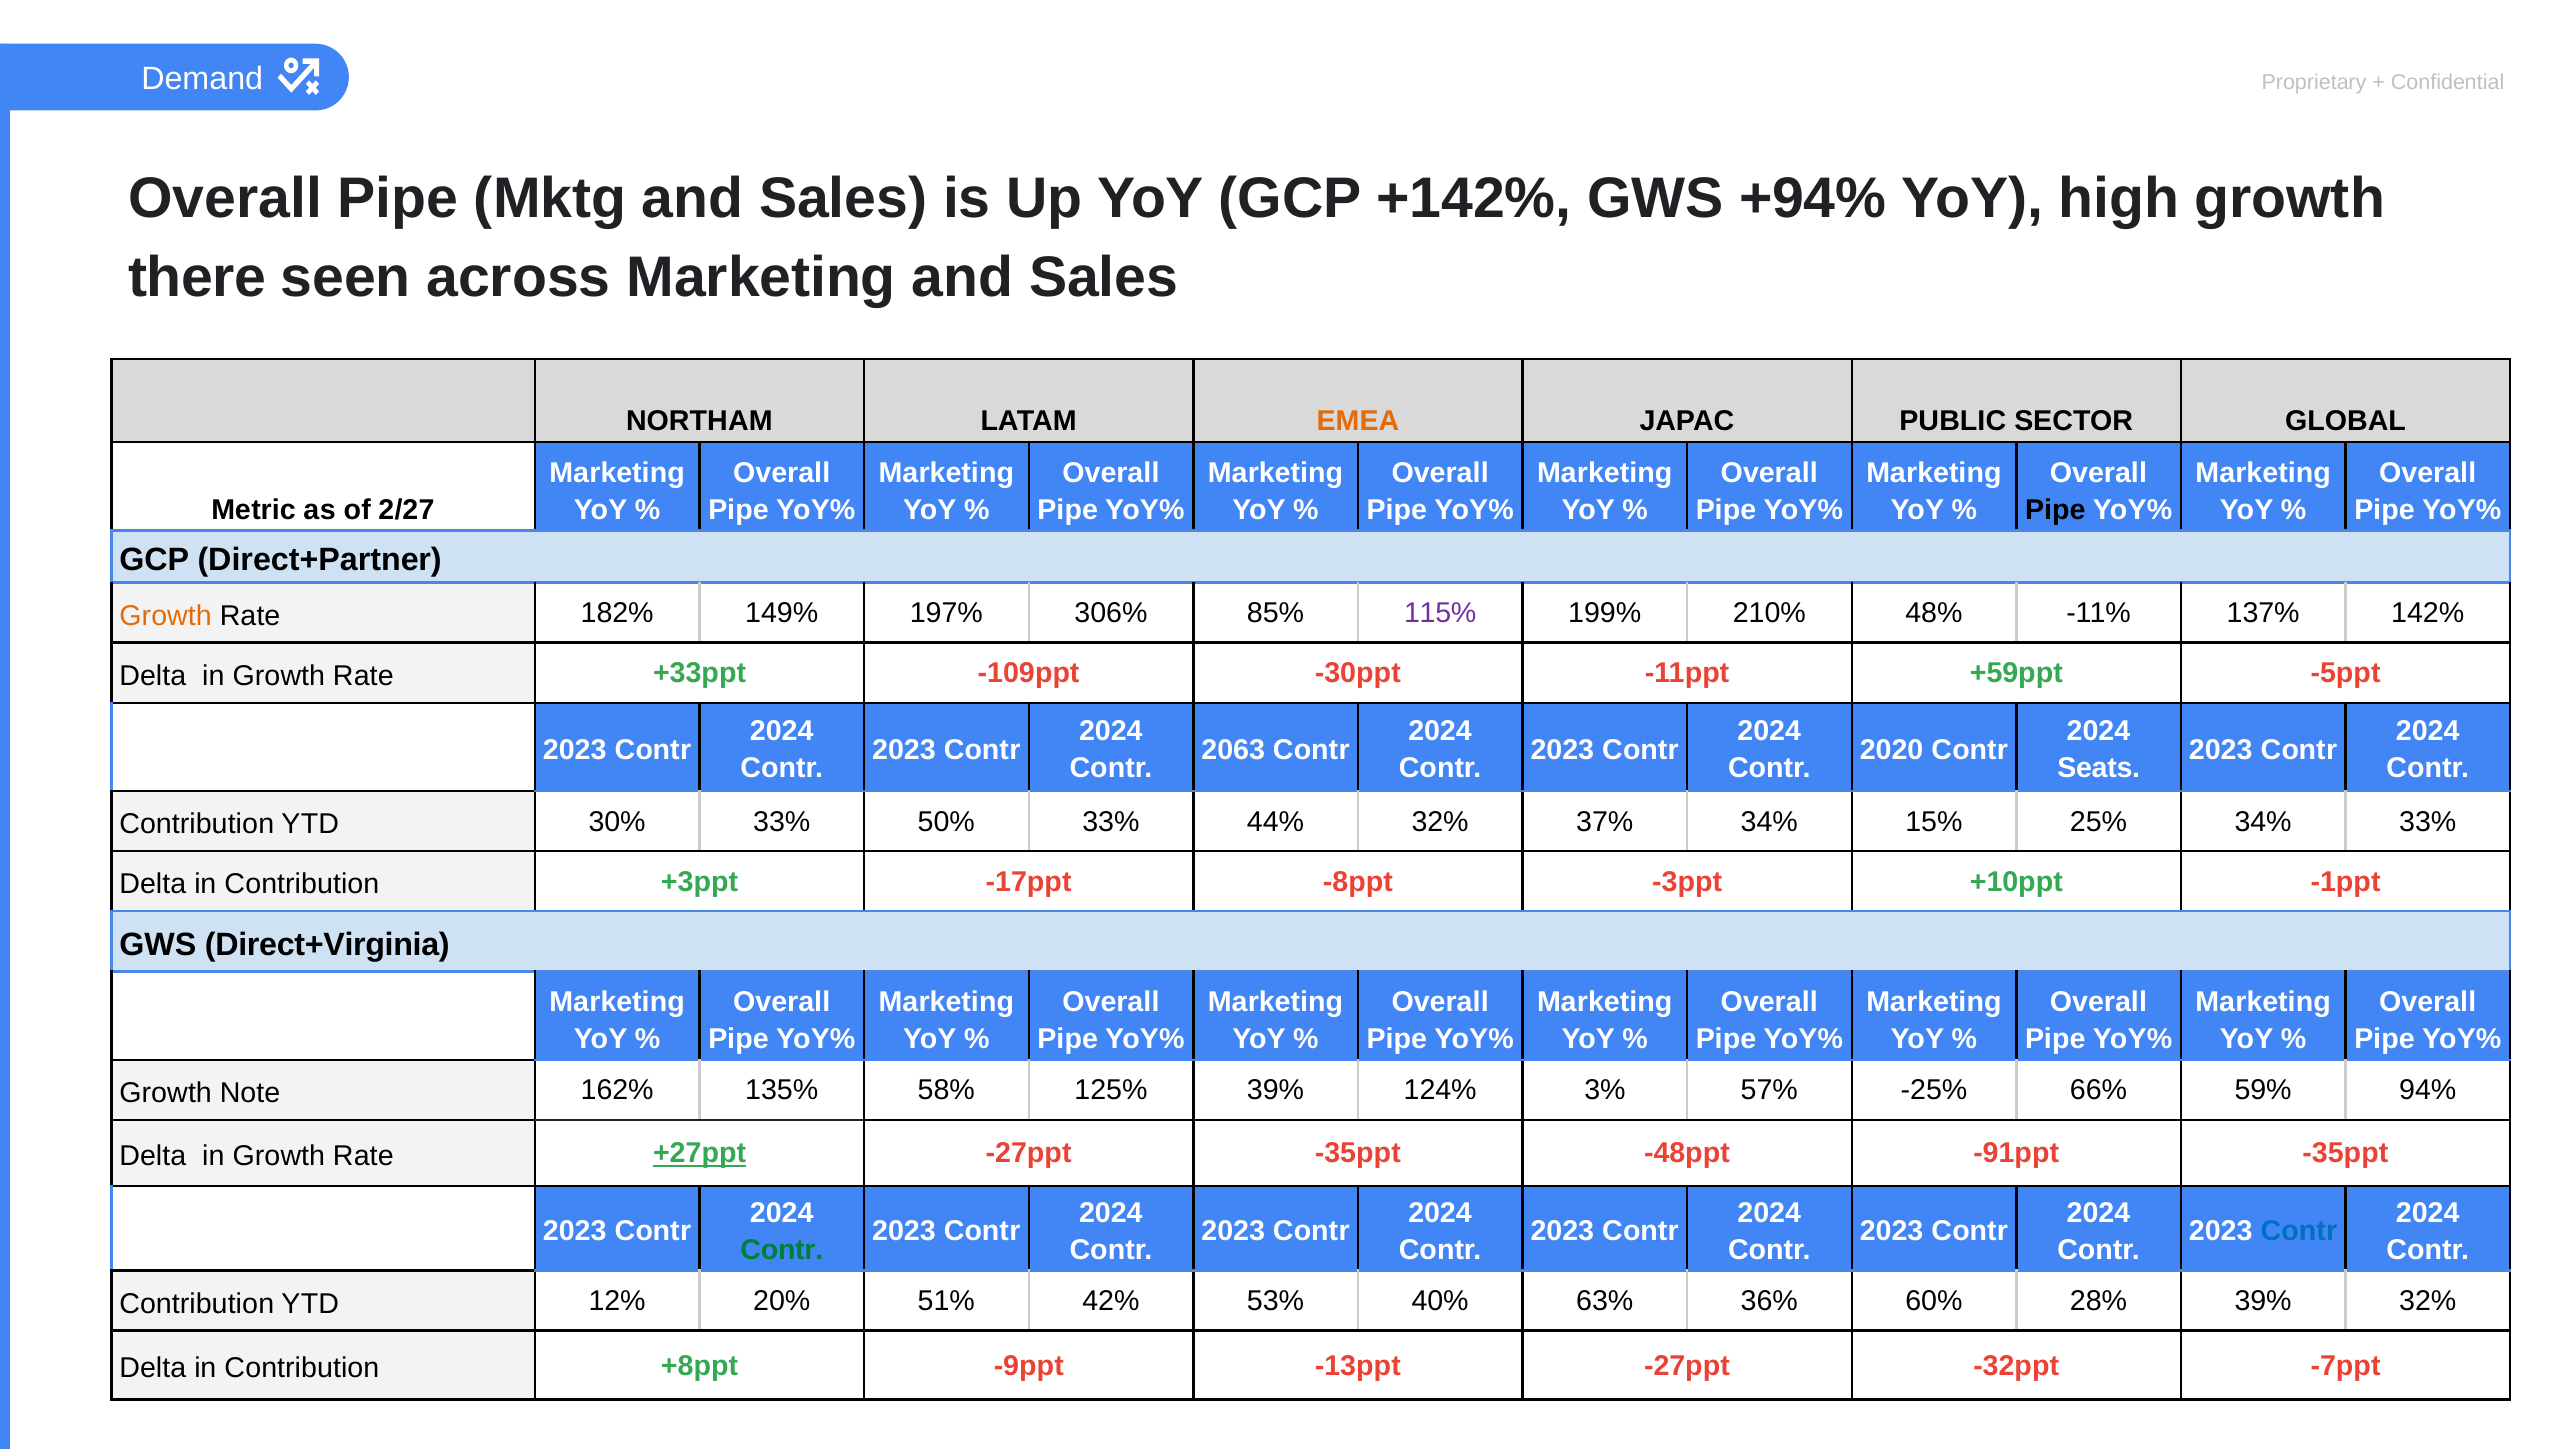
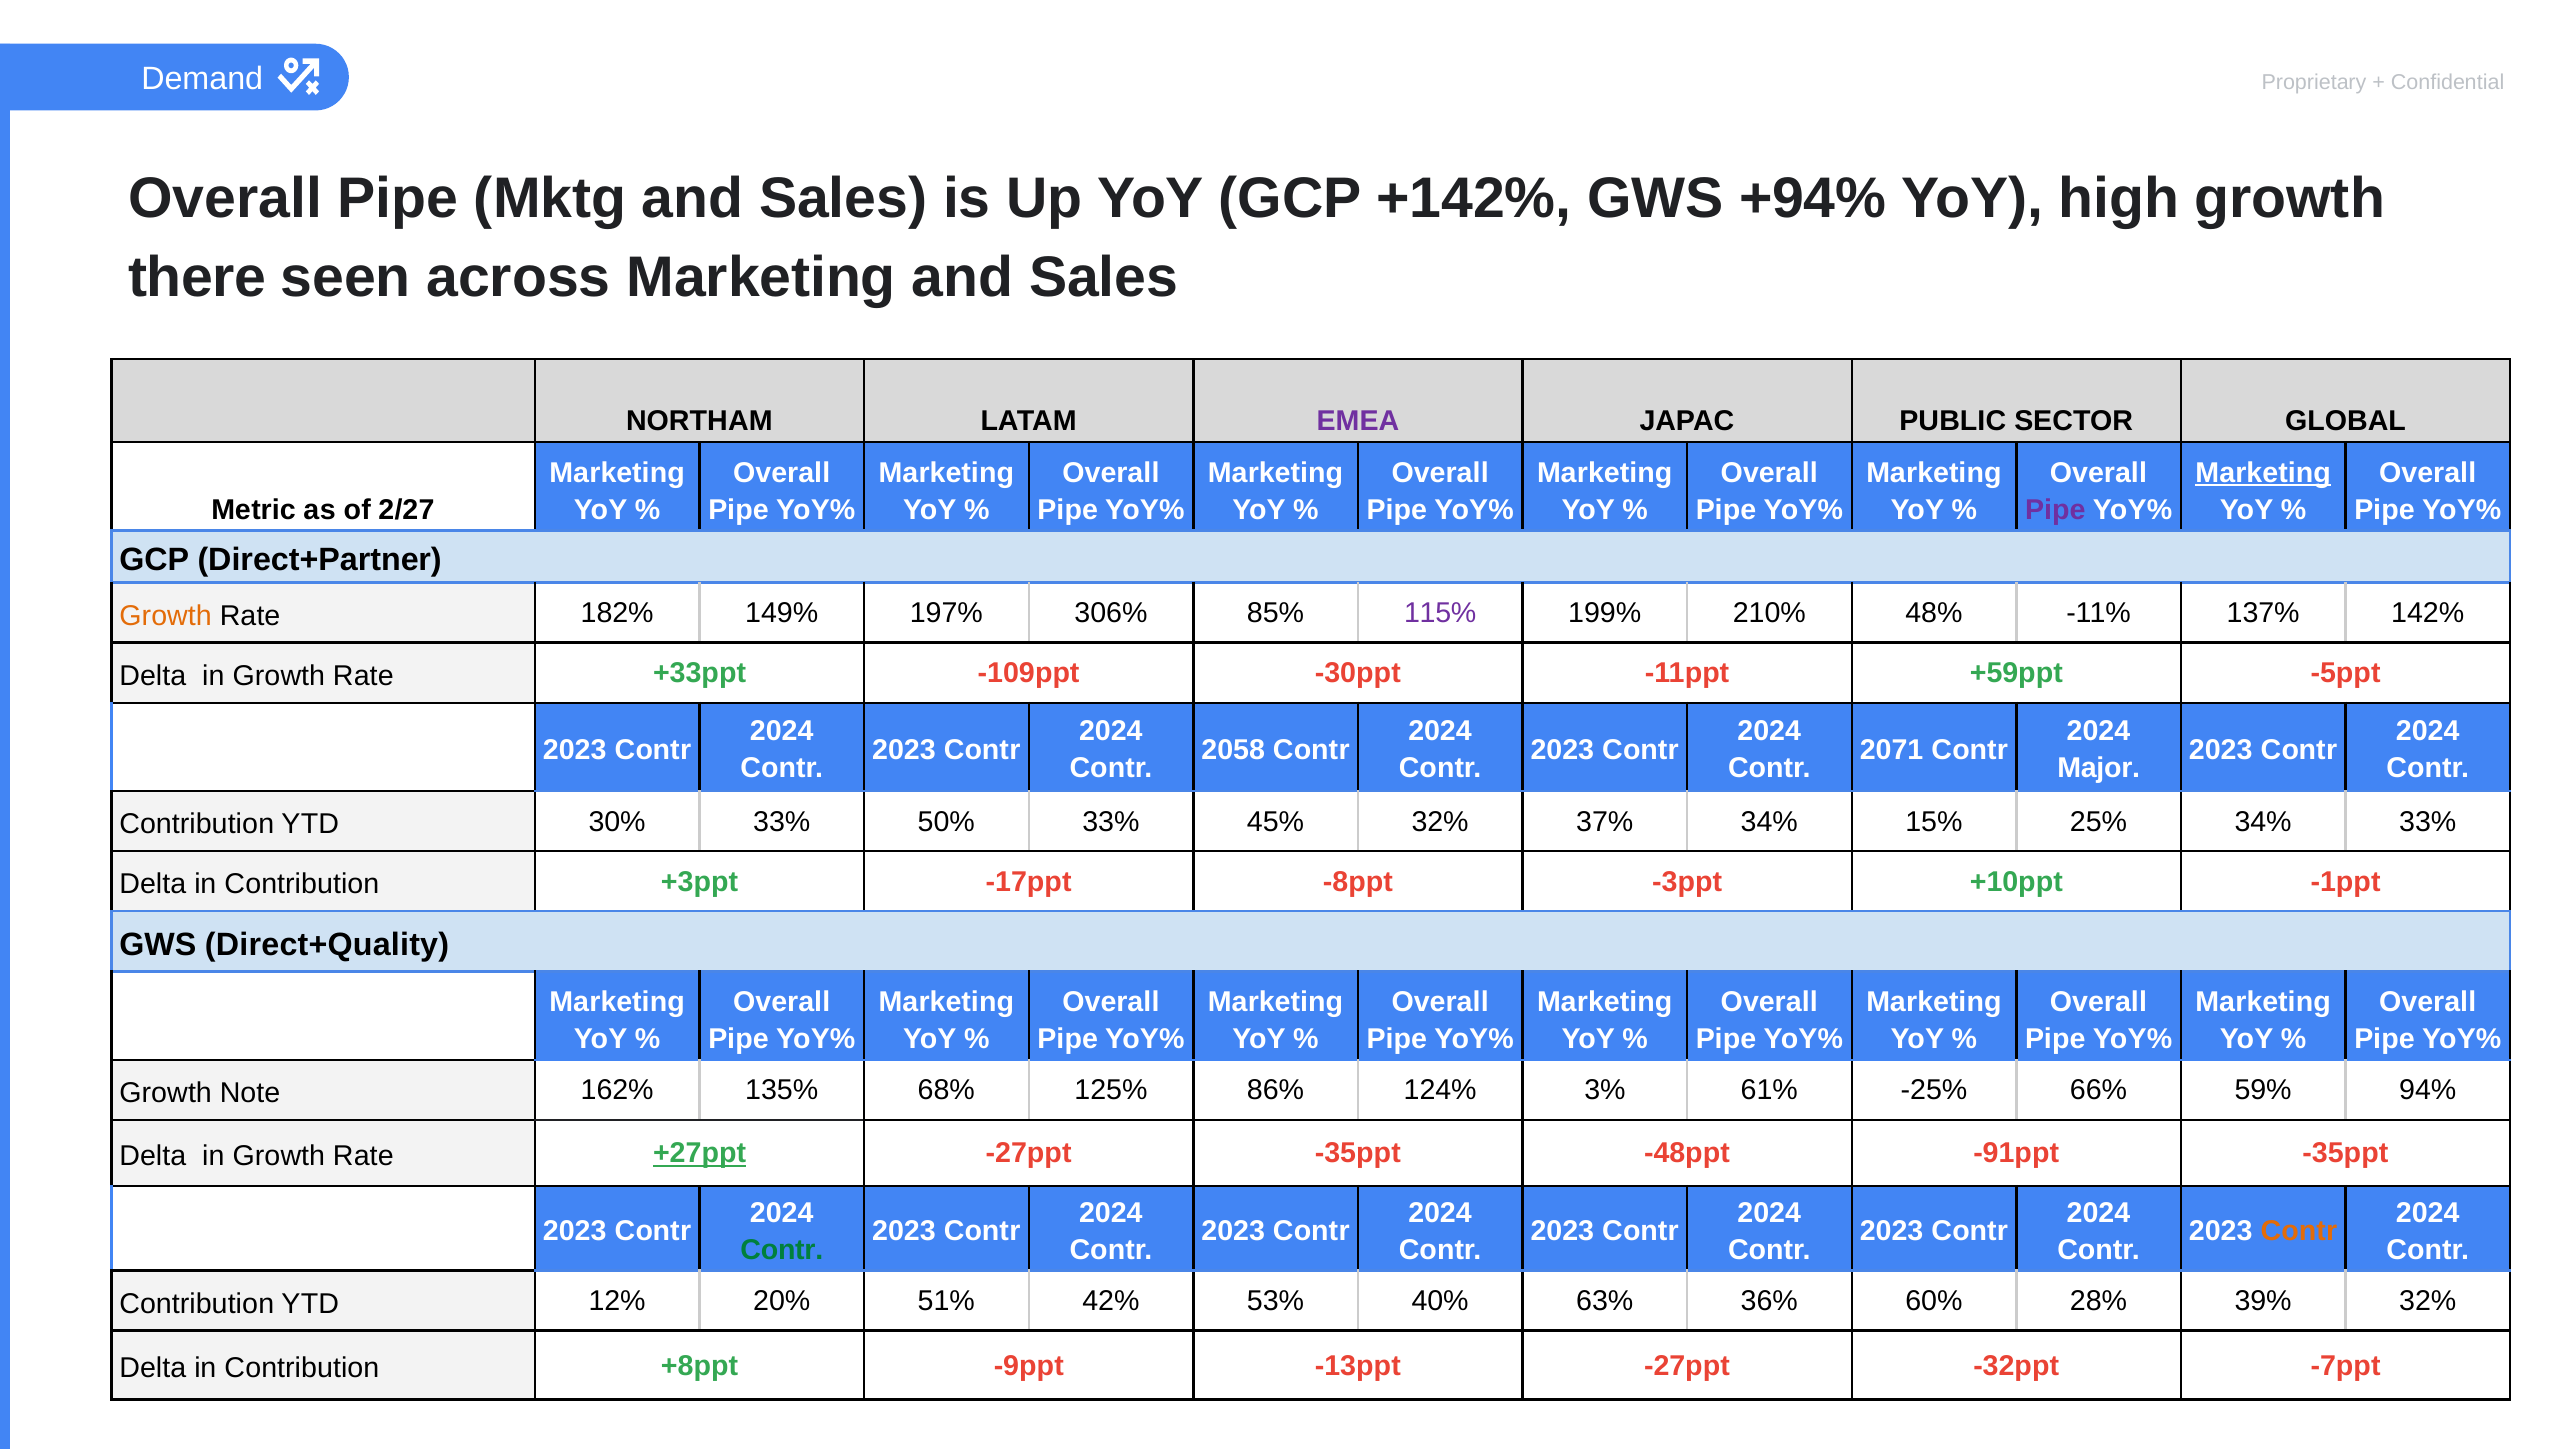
EMEA colour: orange -> purple (1358, 421)
Marketing underline: none -> present (2263, 473)
Pipe colour: black -> purple (2055, 510)
2063: 2063 -> 2058 (1233, 750)
2020: 2020 -> 2071 (1892, 750)
Seats: Seats -> Major (2099, 768)
44%: 44% -> 45% (1276, 822)
Direct+Virginia: Direct+Virginia -> Direct+Quality (327, 945)
58%: 58% -> 68% (946, 1091)
125% 39%: 39% -> 86% (1276, 1091)
57%: 57% -> 61% (1769, 1091)
Contr colour: blue -> orange (2299, 1231)
